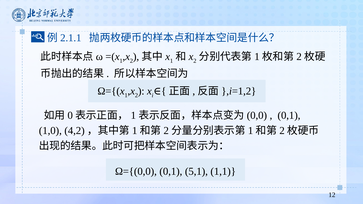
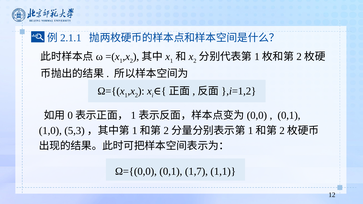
4,2: 4,2 -> 5,3 (75, 131)
5,1: 5,1 -> 1,7 (196, 172)
